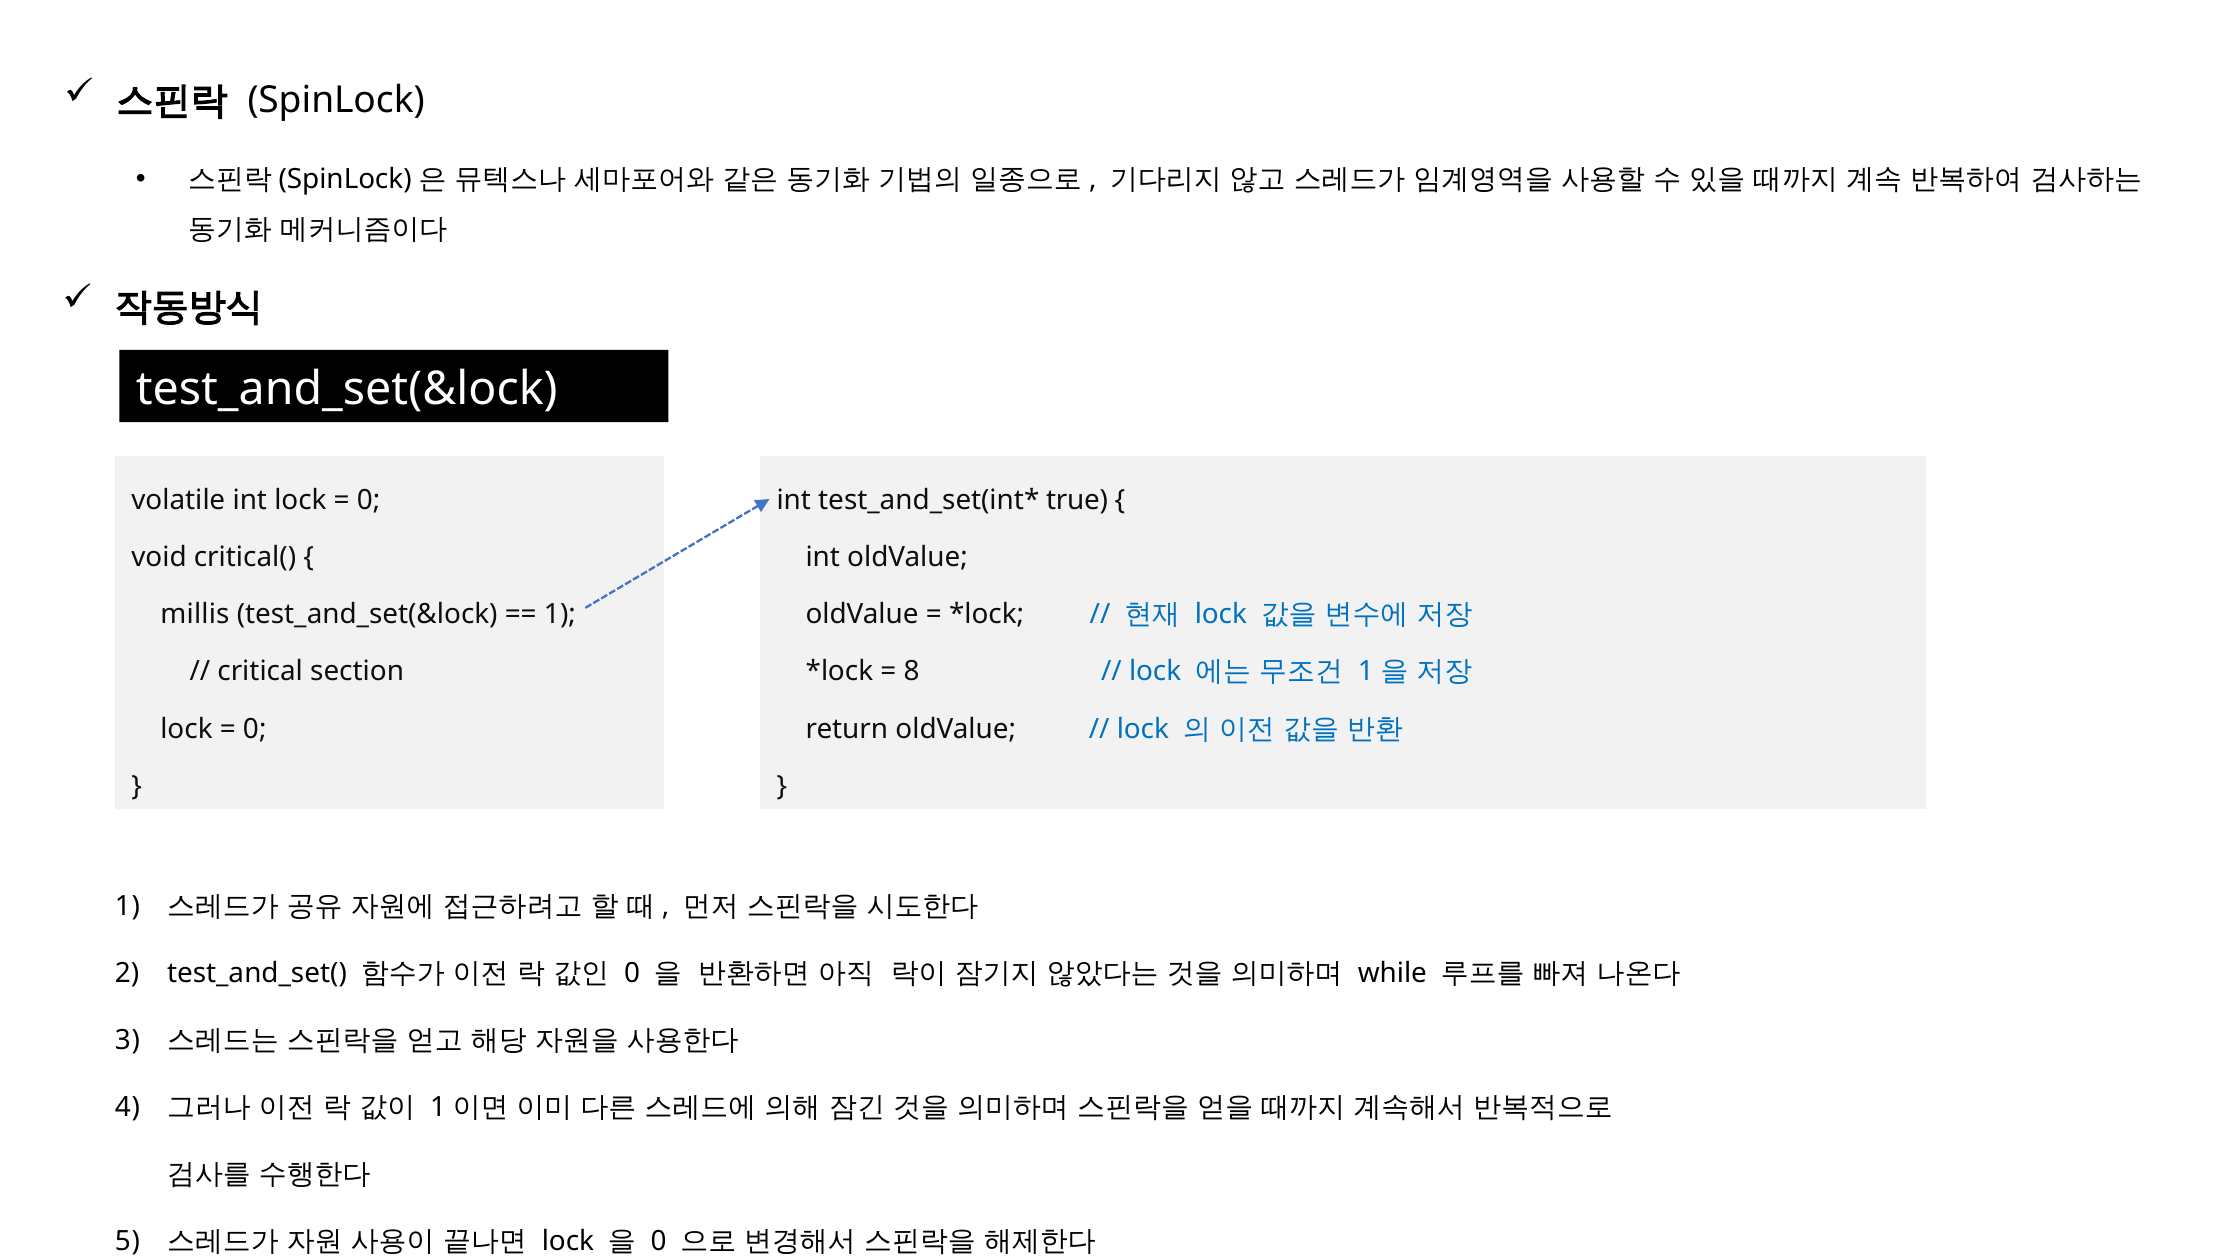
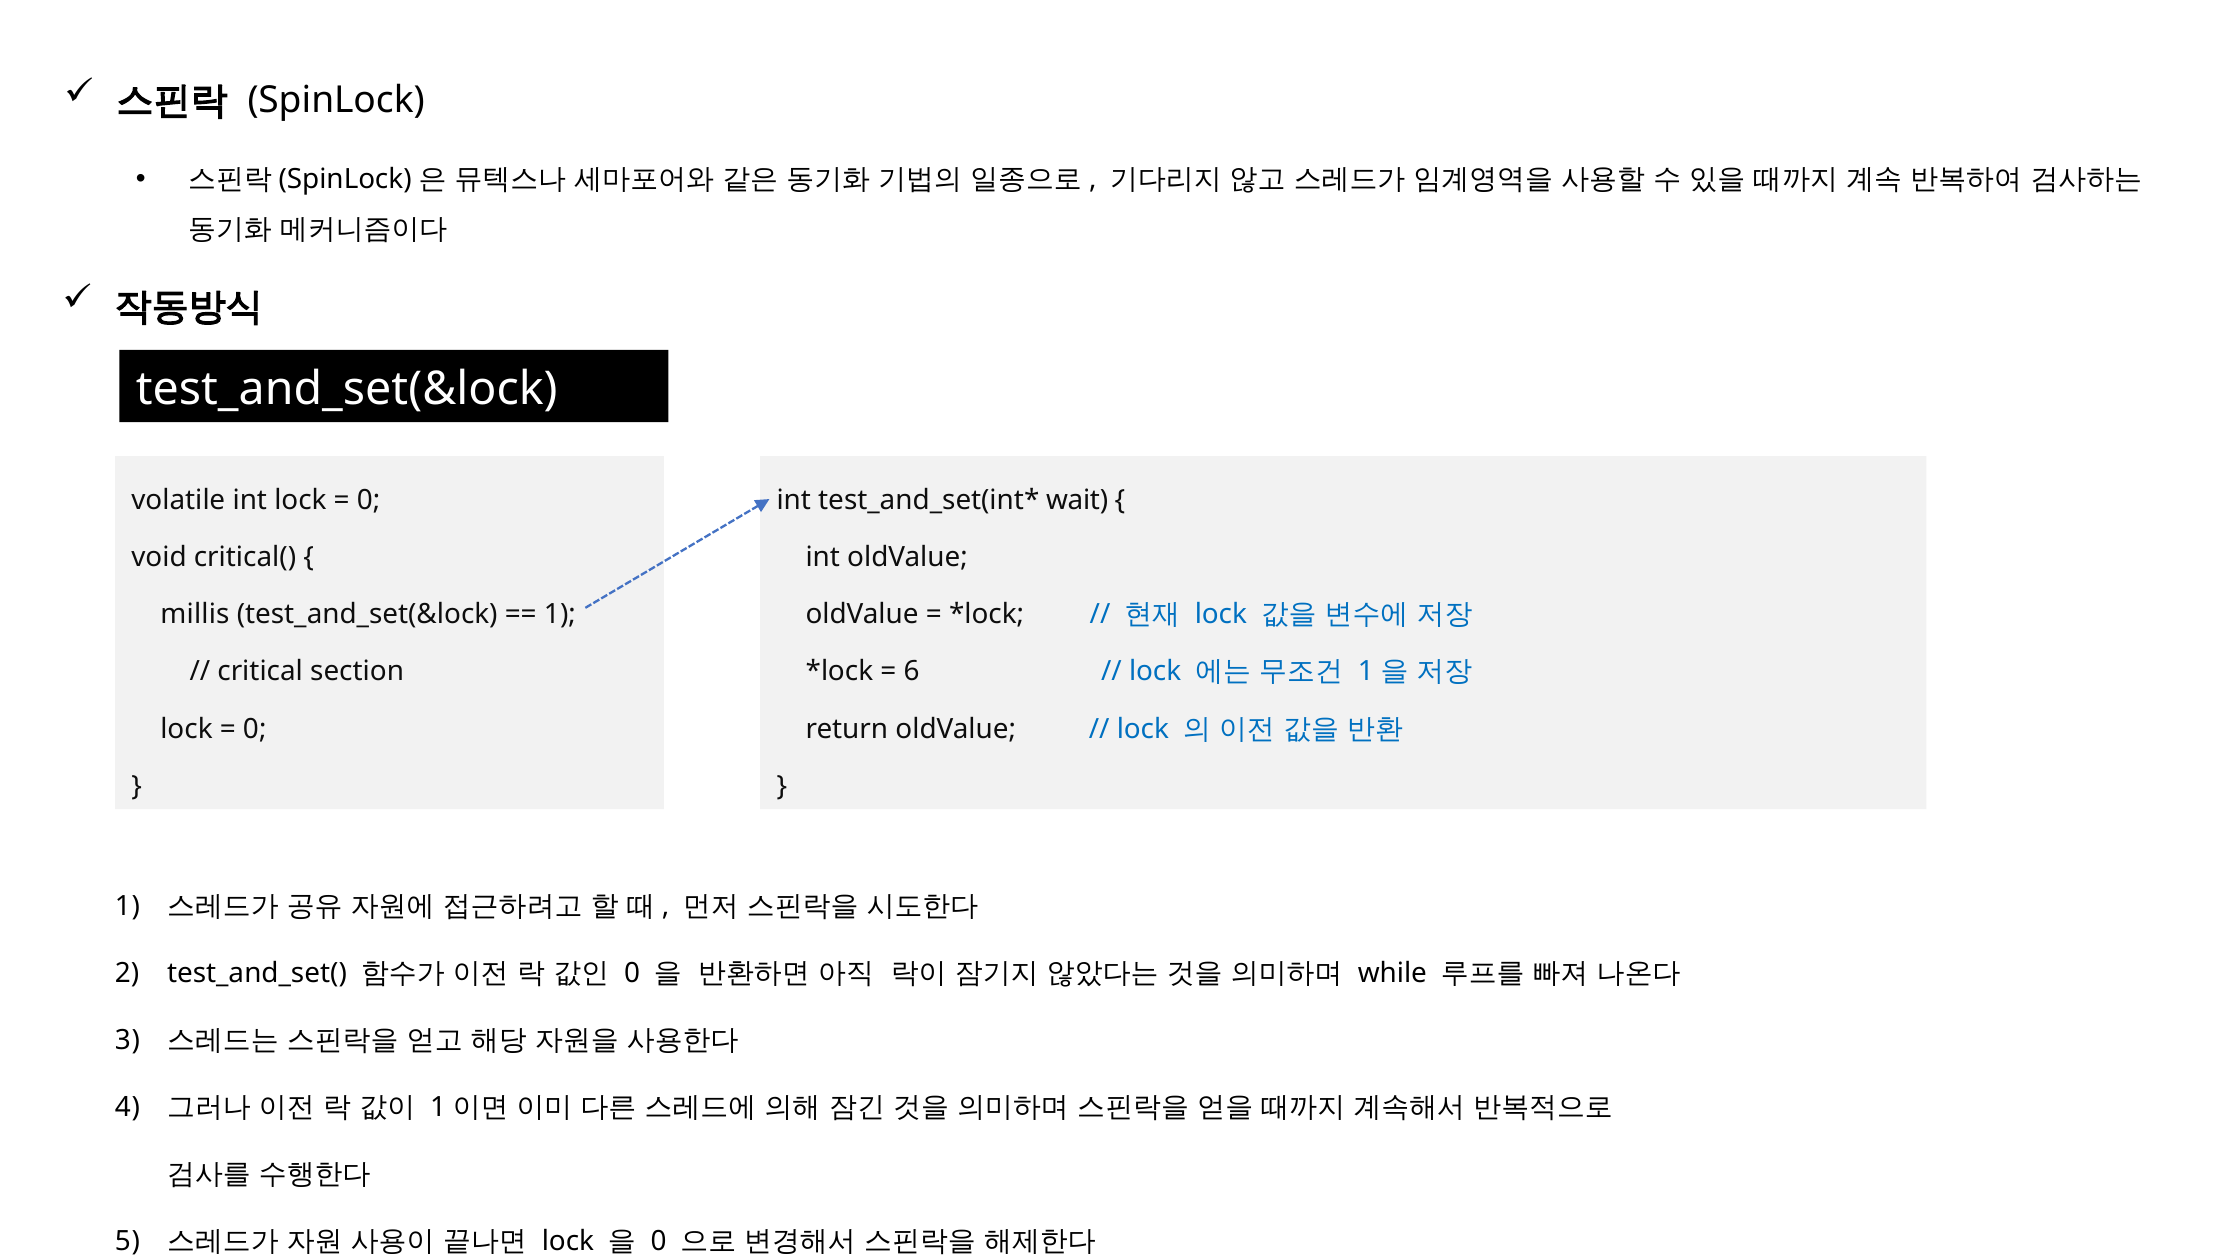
true: true -> wait (1077, 500)
8: 8 -> 6 (912, 671)
